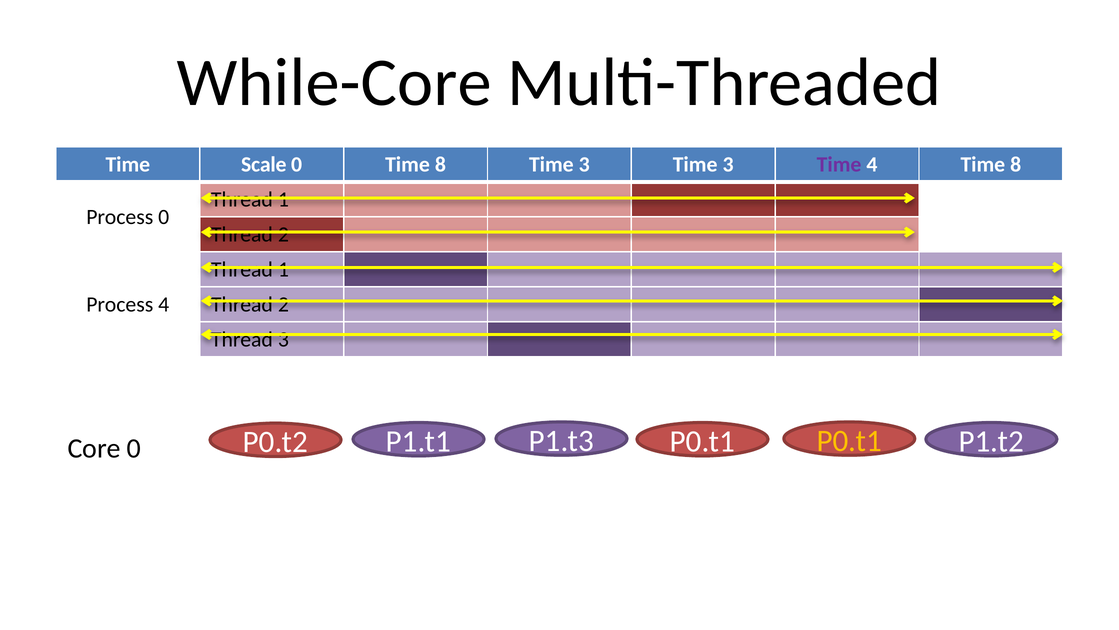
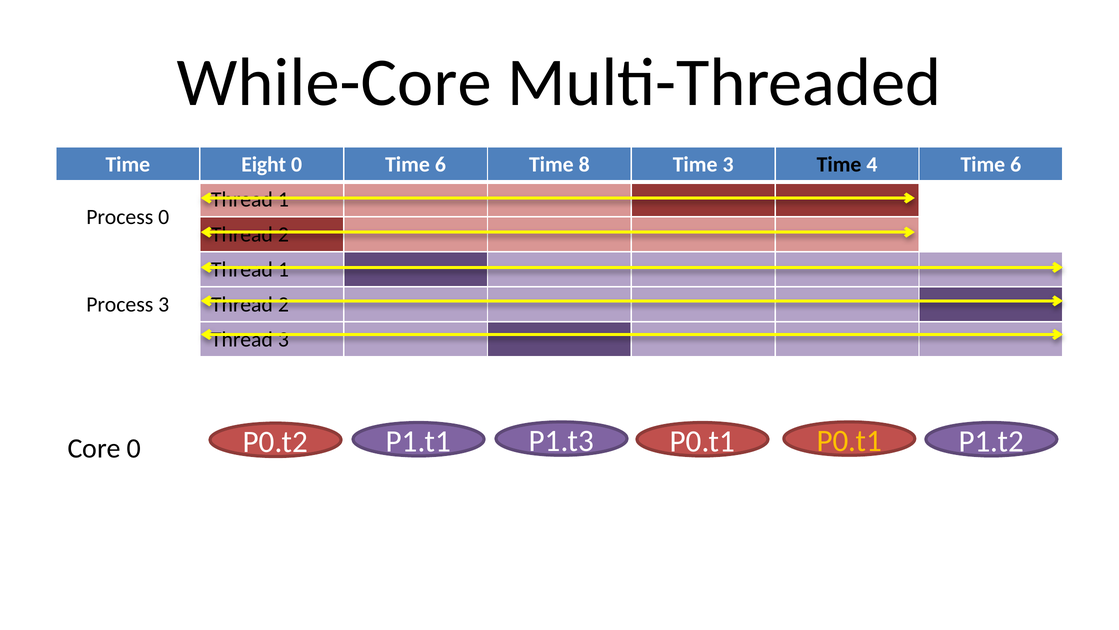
Scale: Scale -> Eight (264, 165)
0 Time 8: 8 -> 6 (440, 165)
3: 3 -> 8 (584, 165)
Time colour: purple -> black (839, 165)
4 Time 8: 8 -> 6 (1016, 165)
Process 4: 4 -> 3 (164, 304)
